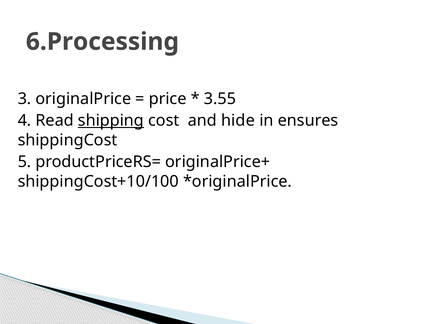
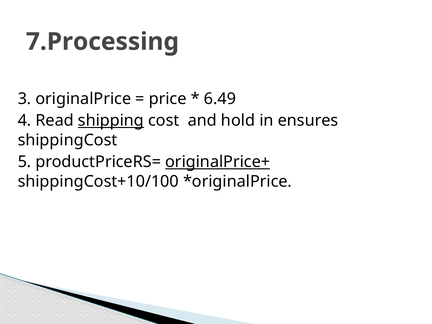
6.Processing: 6.Processing -> 7.Processing (102, 42)
3.55: 3.55 -> 6.49 (220, 99)
hide: hide -> hold (238, 121)
originalPrice+ underline: none -> present (218, 162)
